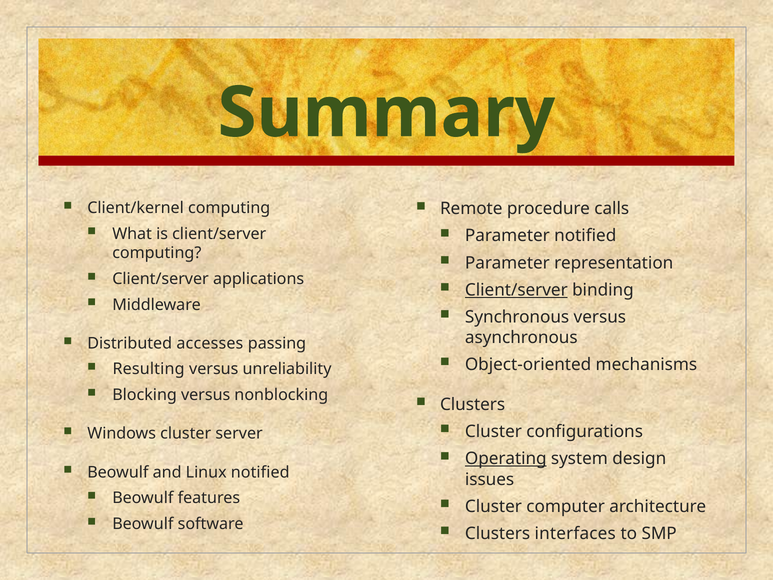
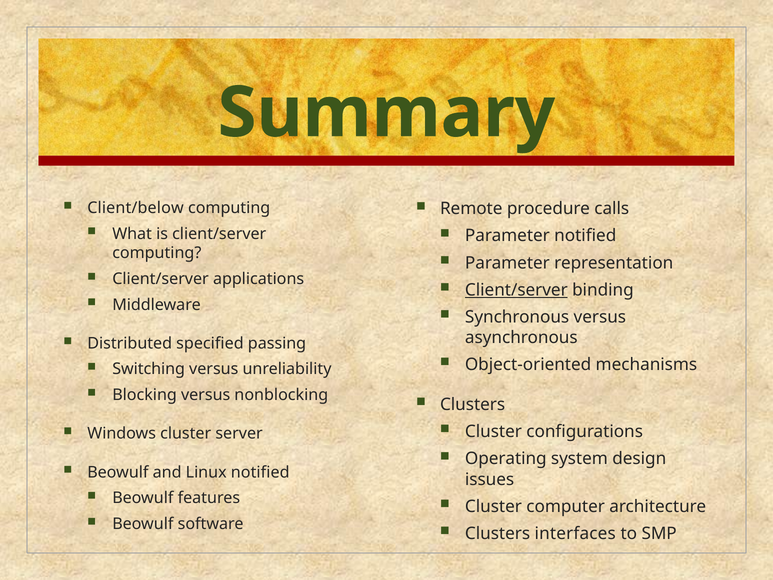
Client/kernel: Client/kernel -> Client/below (135, 208)
accesses: accesses -> specified (210, 343)
Resulting: Resulting -> Switching (149, 369)
Operating underline: present -> none (506, 459)
